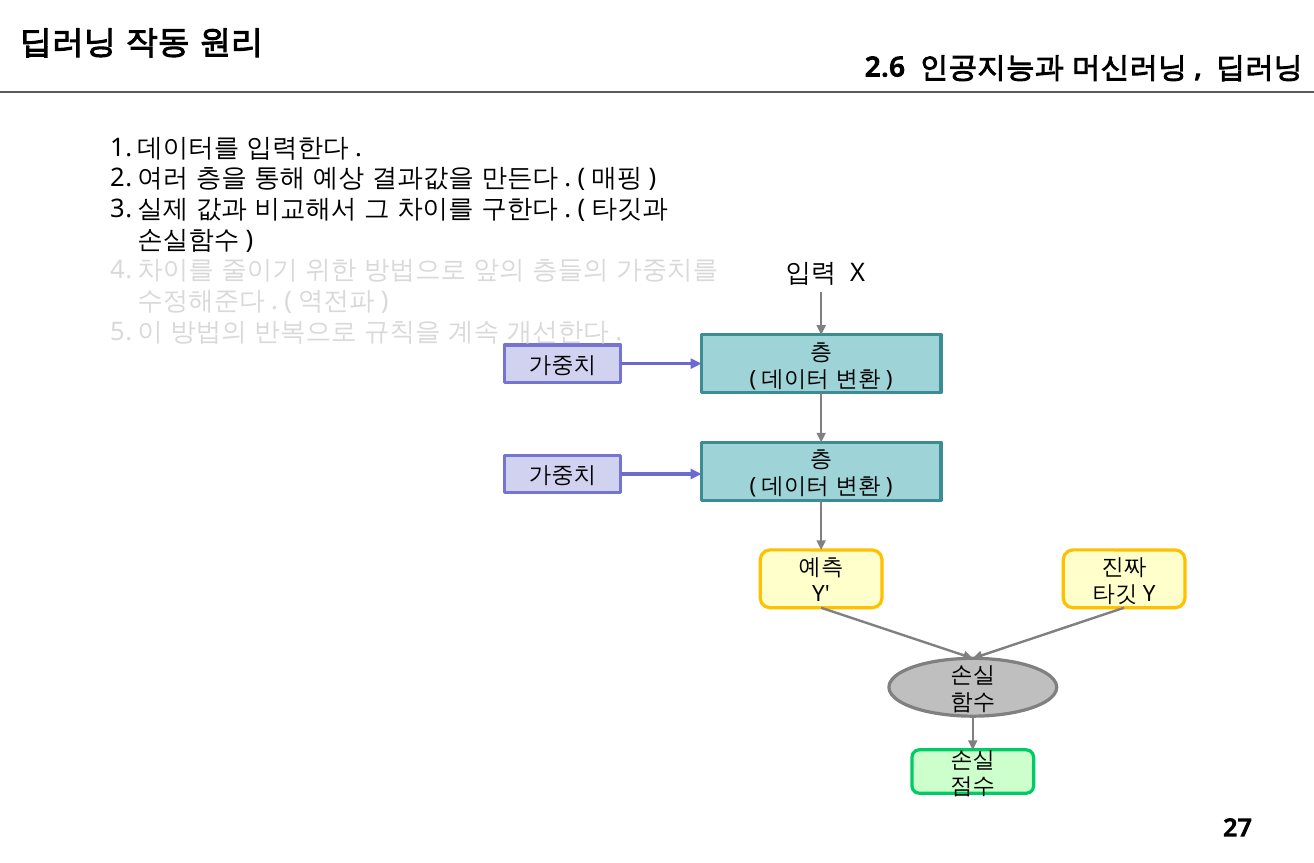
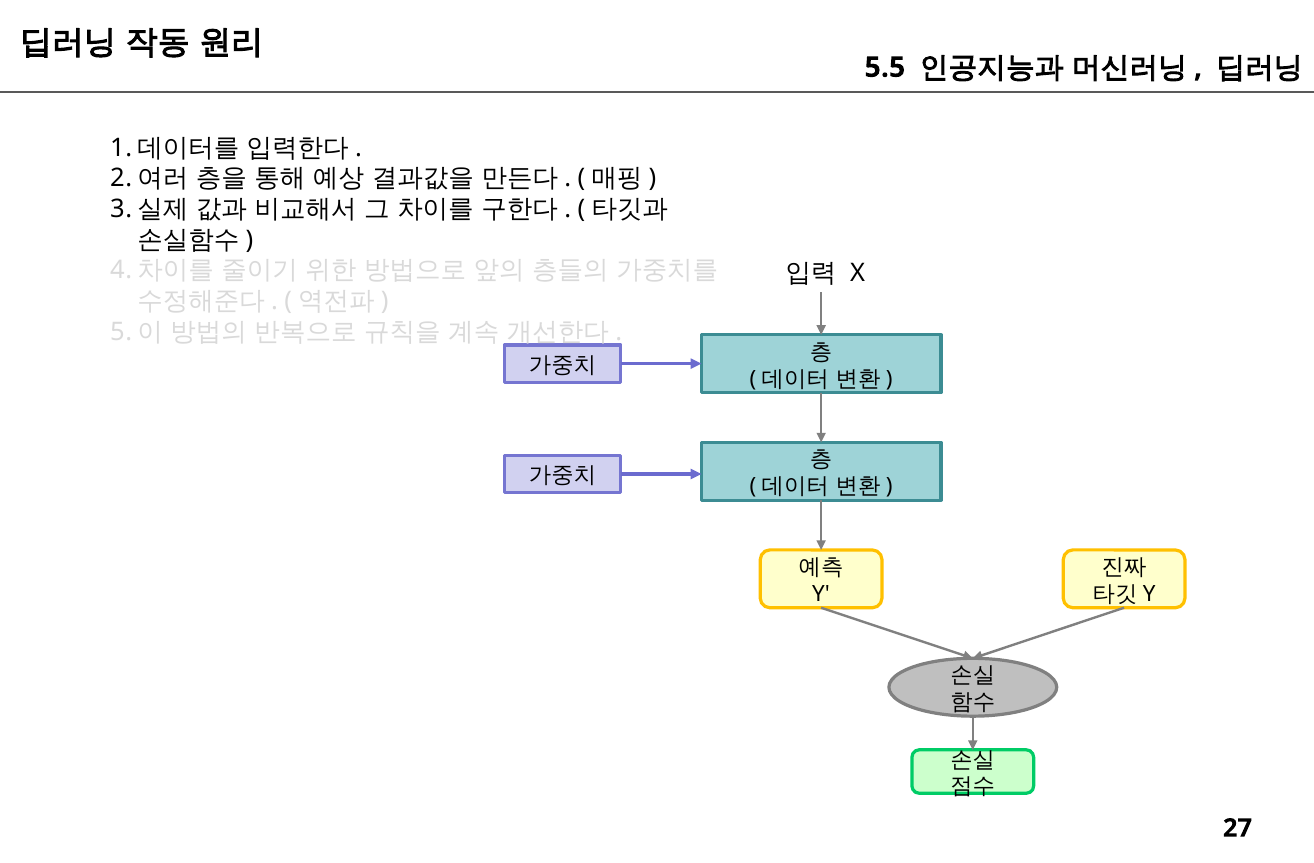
2.6: 2.6 -> 5.5 (885, 67)
